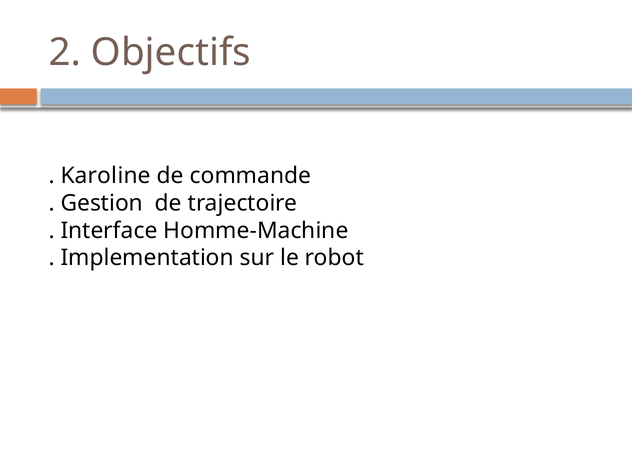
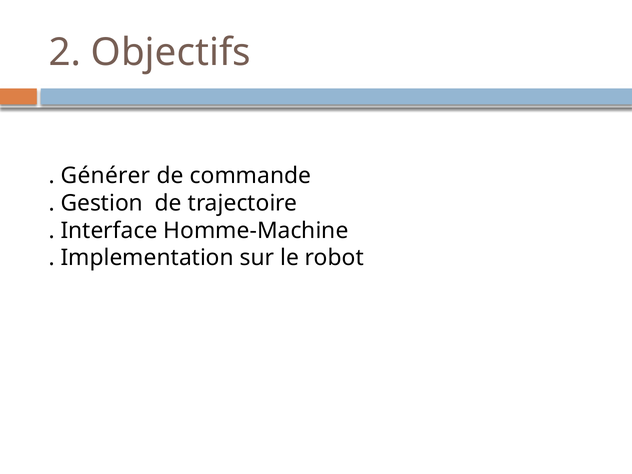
Karoline: Karoline -> Générer (106, 176)
